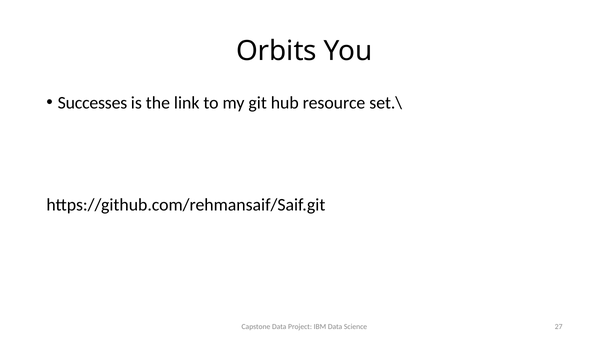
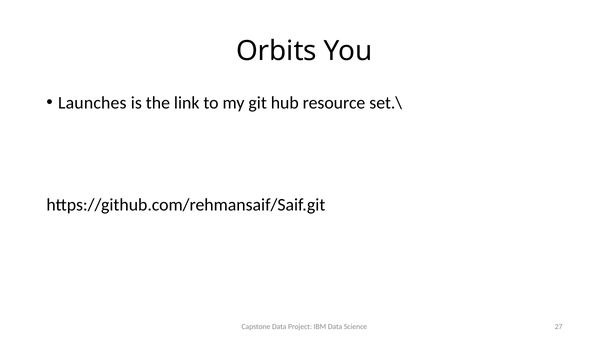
Successes: Successes -> Launches (92, 103)
